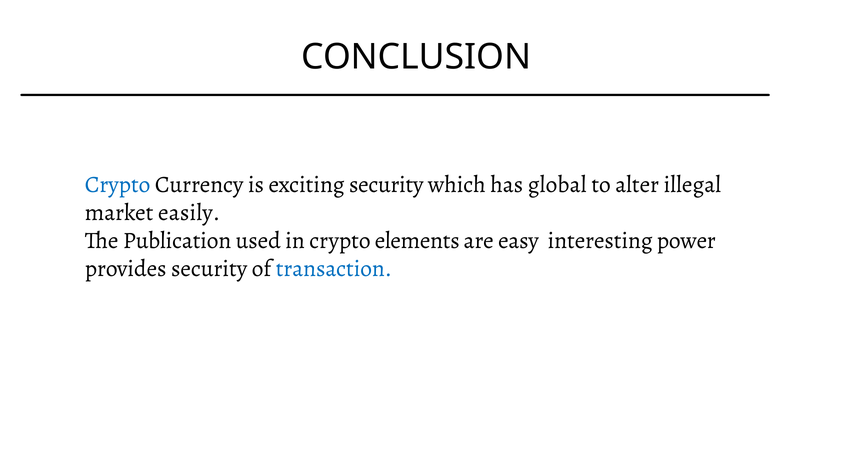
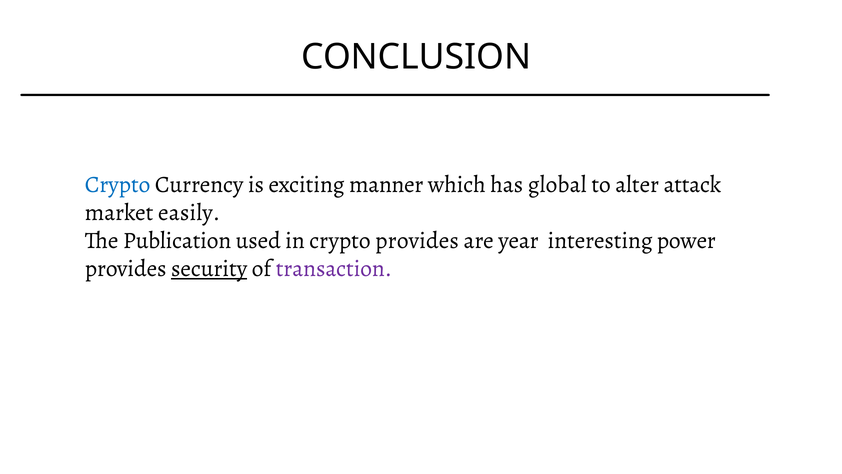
exciting security: security -> manner (386, 184)
illegal: illegal -> attack (693, 184)
crypto elements: elements -> provides (417, 240)
easy: easy -> year (518, 240)
security underline: none -> present (209, 269)
transaction colour: blue -> purple (334, 269)
